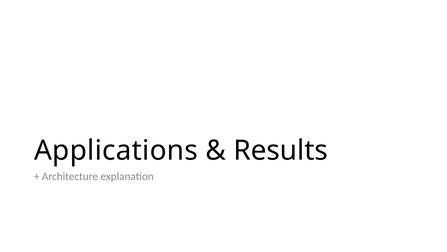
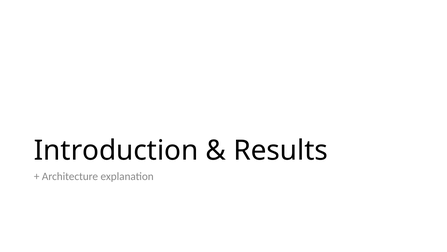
Applications: Applications -> Introduction (116, 150)
